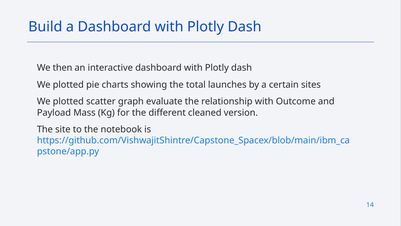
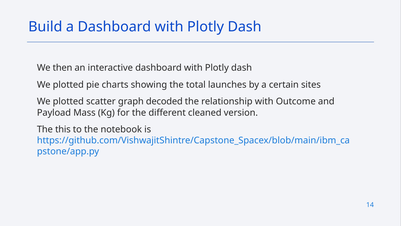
evaluate: evaluate -> decoded (164, 101)
site: site -> this (63, 129)
